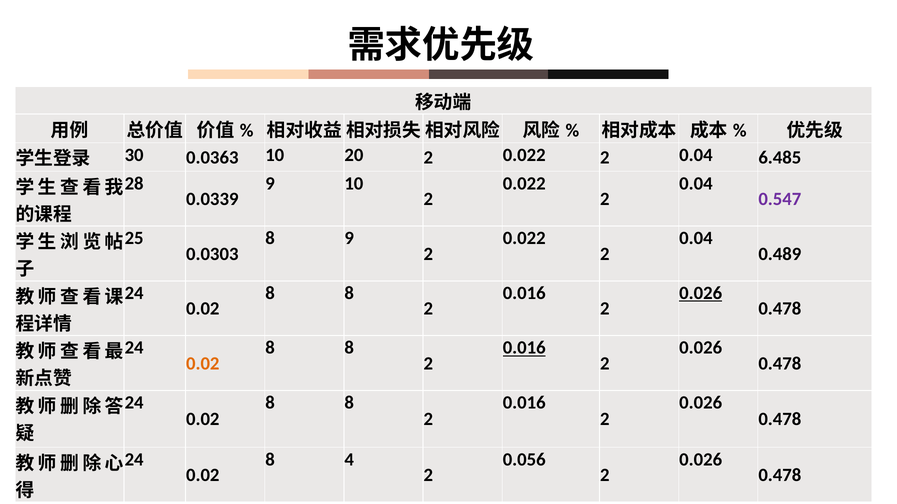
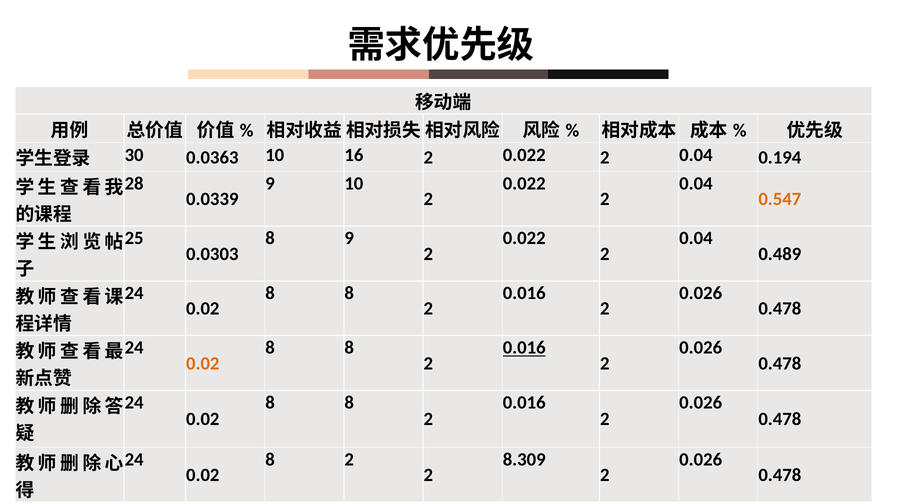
20: 20 -> 16 (354, 155)
6.485: 6.485 -> 0.194 (780, 158)
0.547 colour: purple -> orange (780, 199)
0.026 underline: present -> none (701, 293)
4: 4 -> 2 (349, 460)
0.056: 0.056 -> 8.309 (524, 460)
